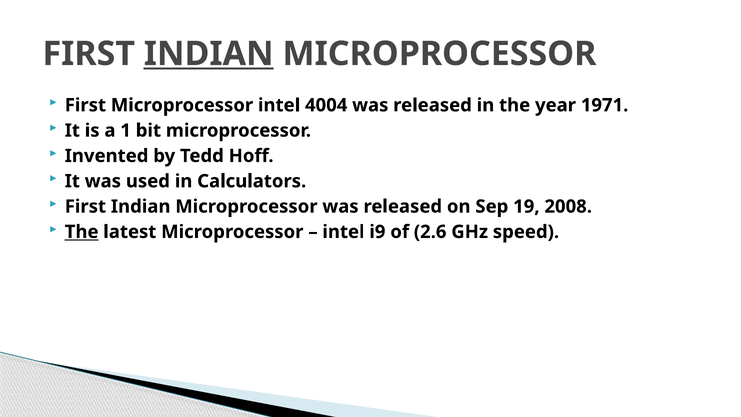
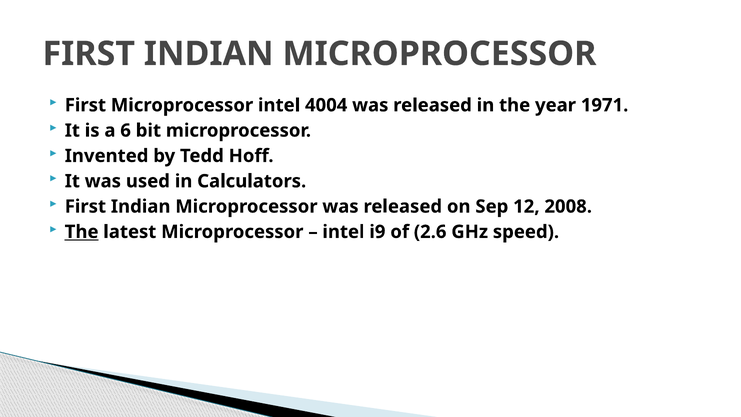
INDIAN underline: present -> none (209, 54)
1: 1 -> 6 (126, 131)
19: 19 -> 12 (526, 206)
